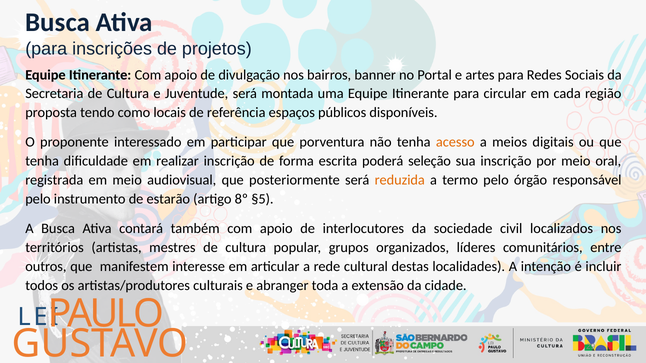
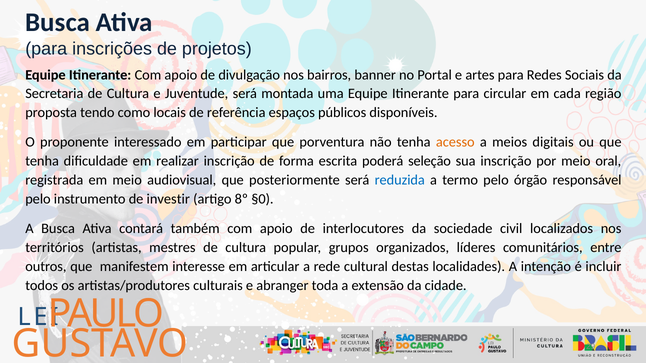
reduzida colour: orange -> blue (400, 180)
estarão: estarão -> investir (168, 199)
§5: §5 -> §0 (262, 199)
